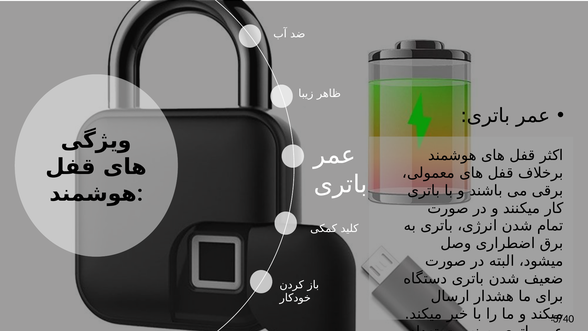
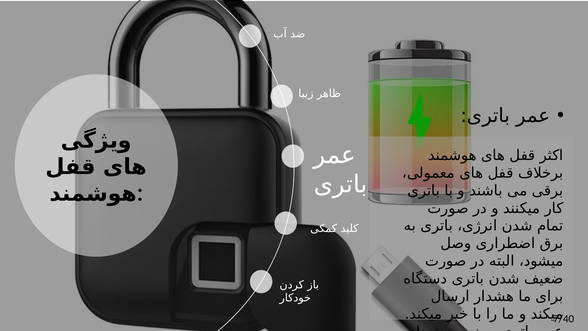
5/40: 5/40 -> 7/40 (564, 319)
